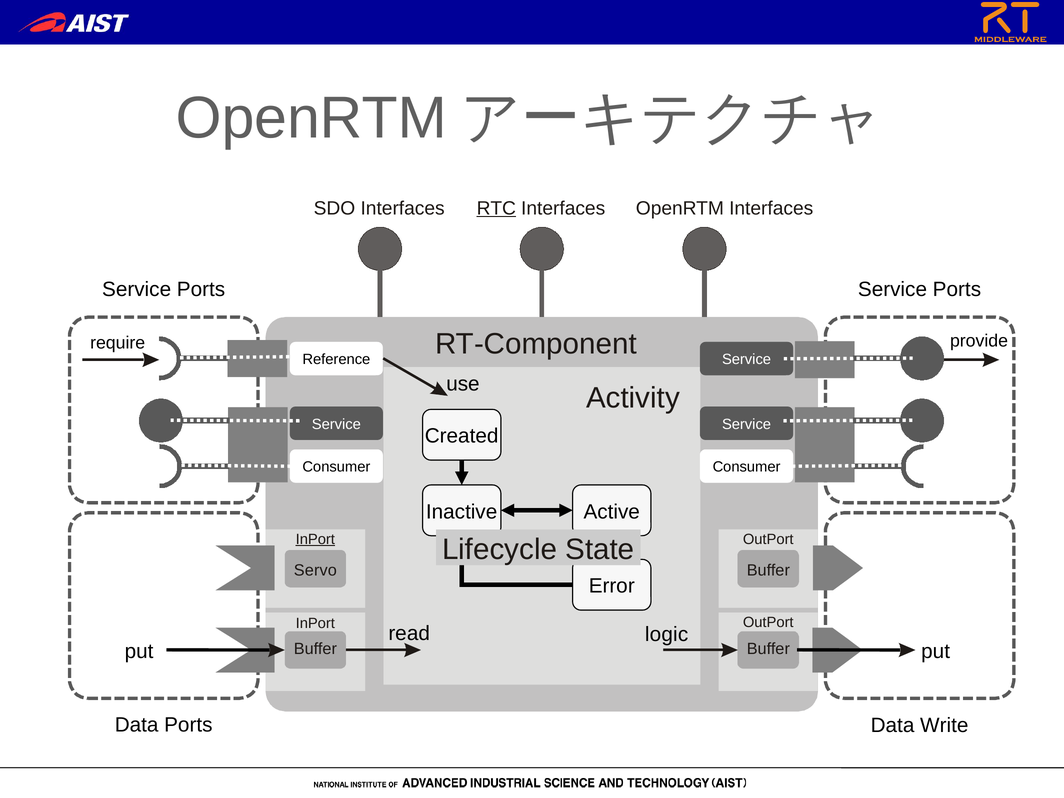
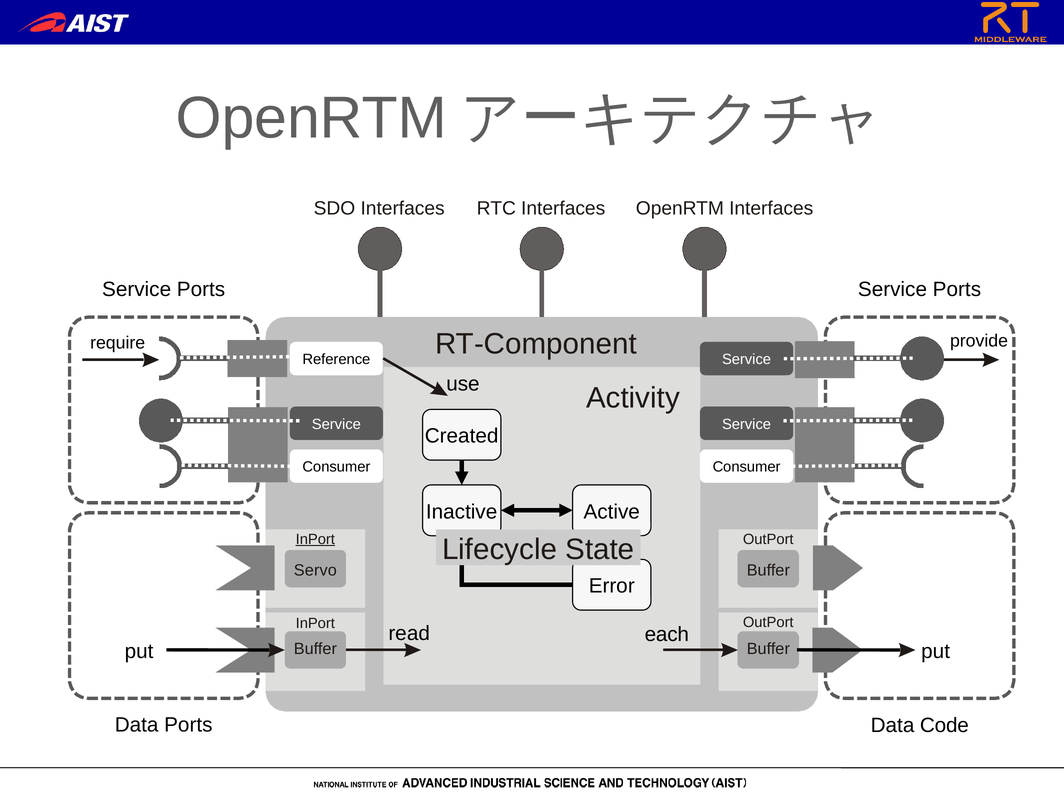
RTC underline: present -> none (496, 208)
logic: logic -> each (667, 635)
Write: Write -> Code (944, 725)
